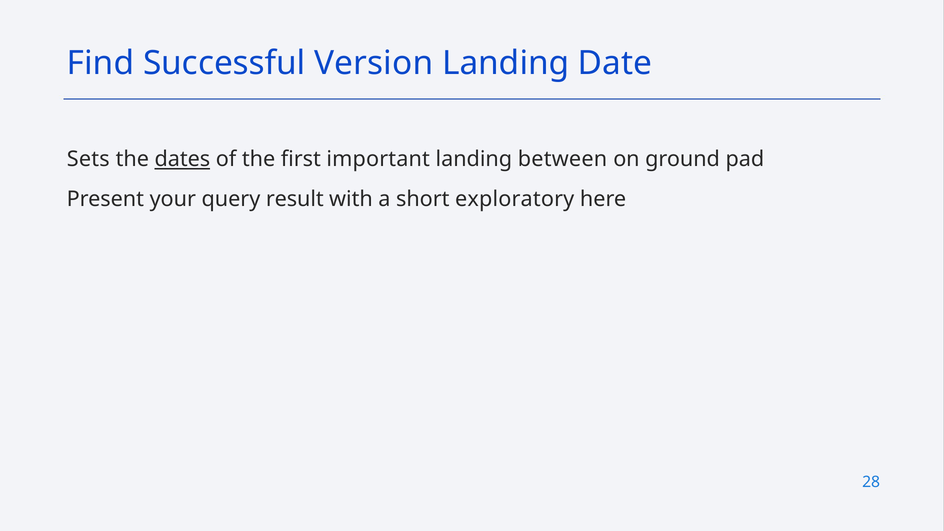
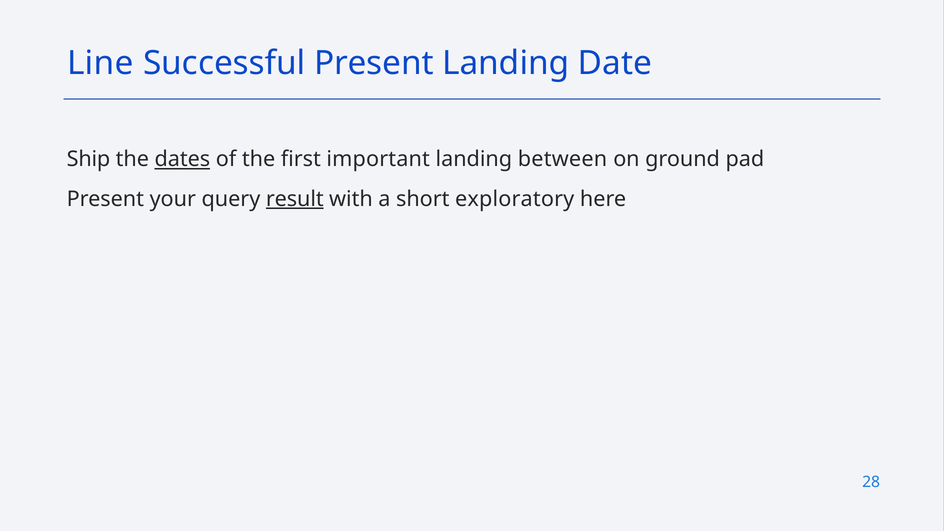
Find: Find -> Line (100, 63)
Successful Version: Version -> Present (374, 63)
Sets: Sets -> Ship (88, 159)
result underline: none -> present (295, 199)
